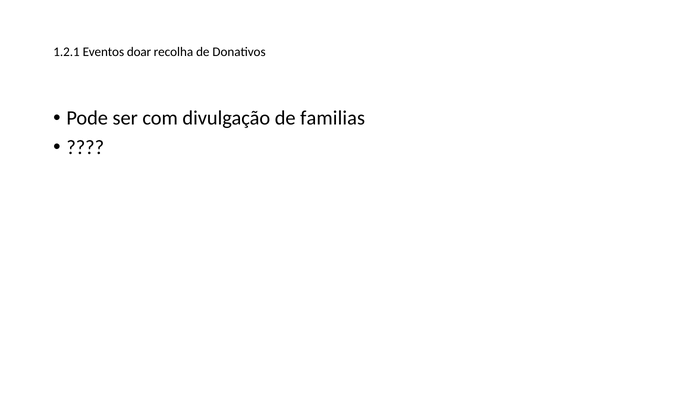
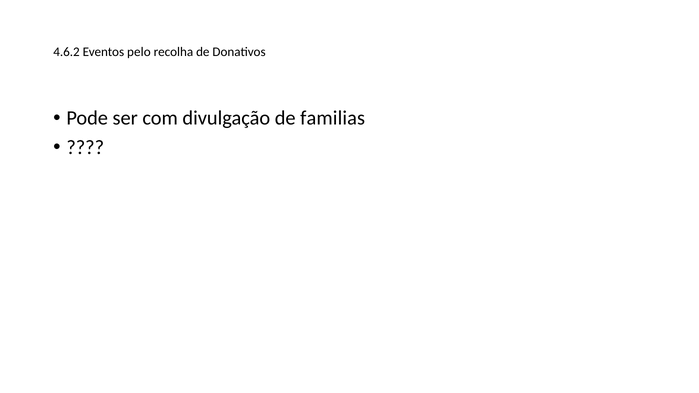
1.2.1: 1.2.1 -> 4.6.2 (67, 52)
doar: doar -> pelo (139, 52)
